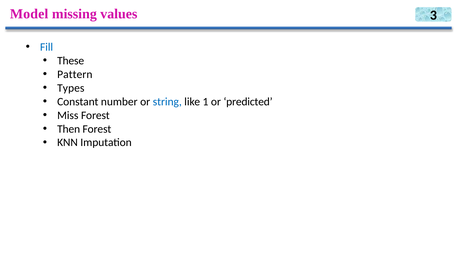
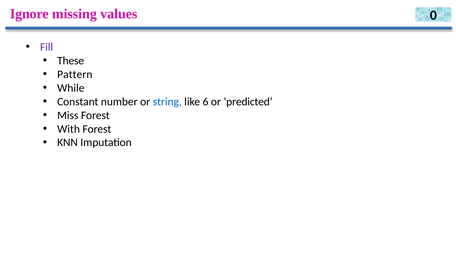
Model: Model -> Ignore (29, 14)
3: 3 -> 0 (433, 15)
Fill colour: blue -> purple (47, 47)
Types: Types -> While (71, 88)
1: 1 -> 6 (205, 102)
Then: Then -> With (69, 129)
